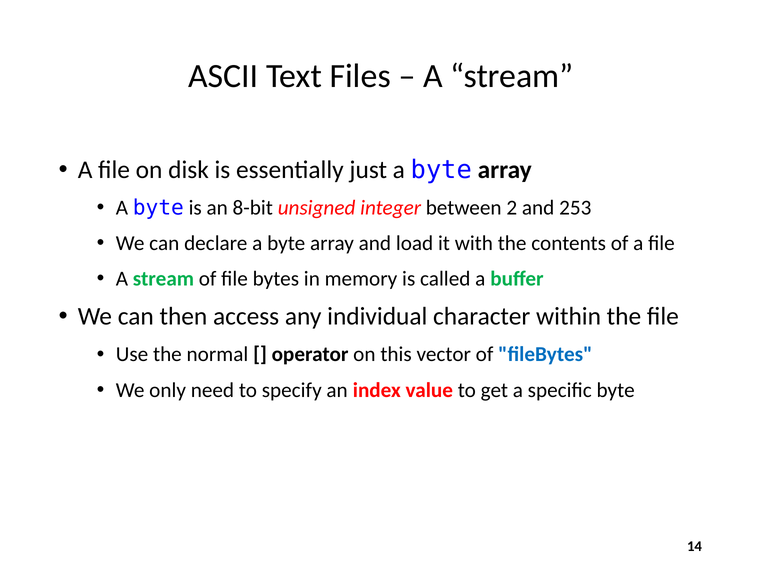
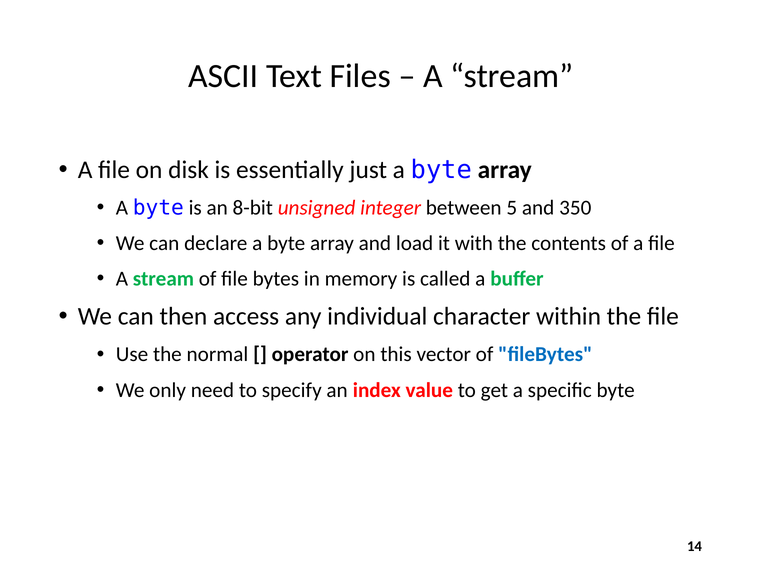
2: 2 -> 5 (512, 207)
253: 253 -> 350 (575, 207)
